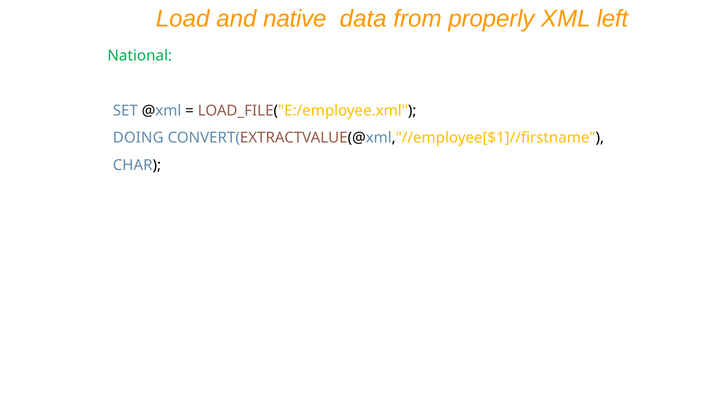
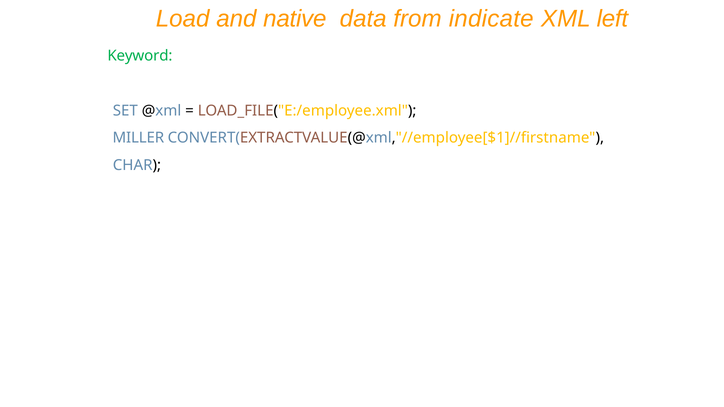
properly: properly -> indicate (491, 19)
National: National -> Keyword (140, 56)
DOING: DOING -> MILLER (138, 138)
